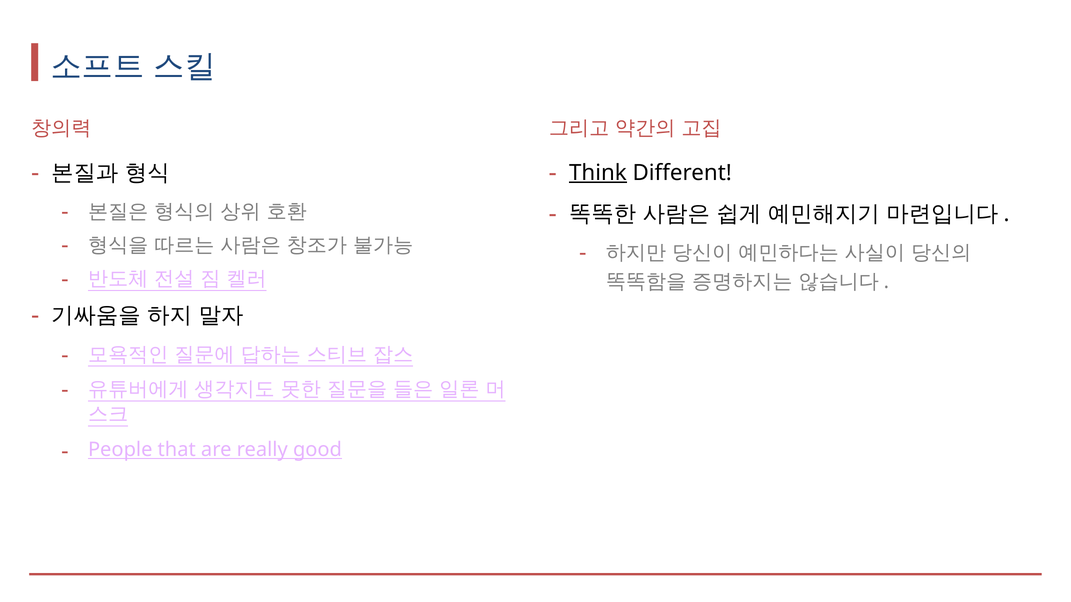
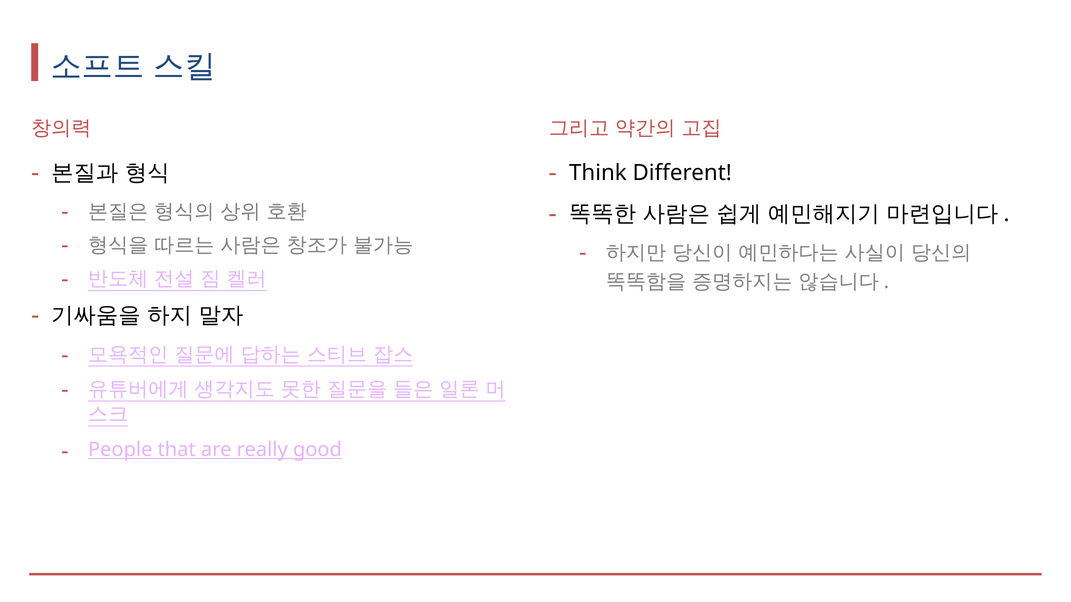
Think underline: present -> none (598, 173)
